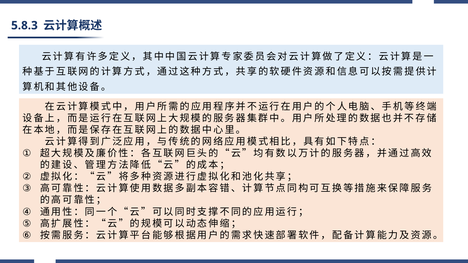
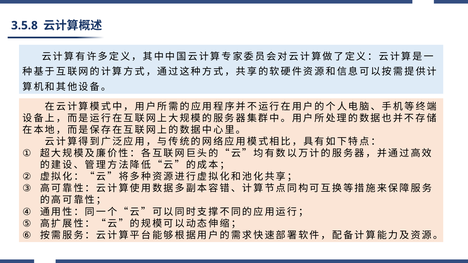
5.8.3: 5.8.3 -> 3.5.8 (24, 26)
